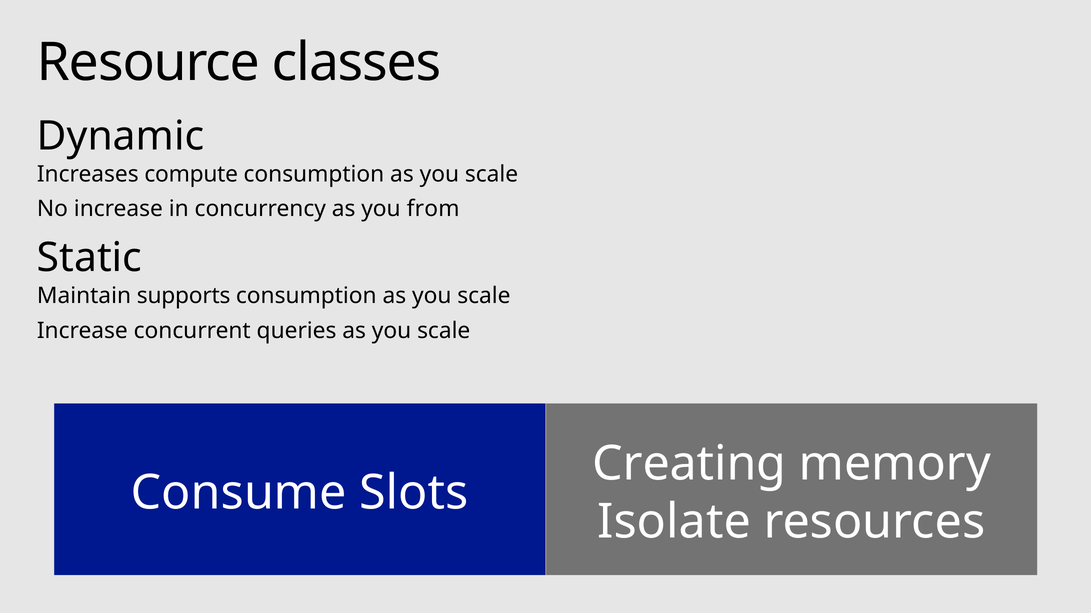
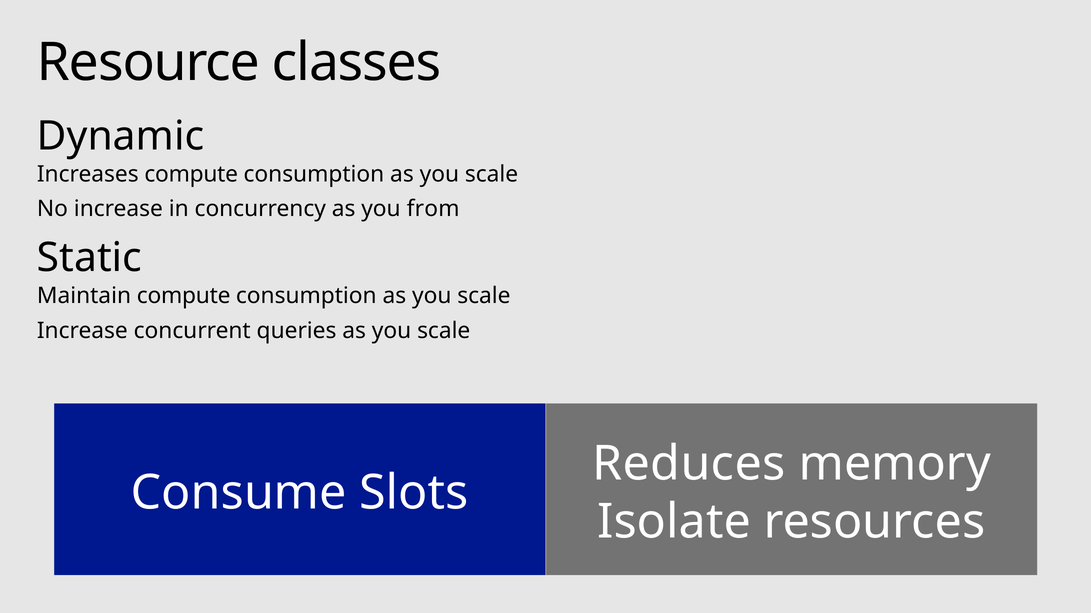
Maintain supports: supports -> compute (184, 296)
Creating: Creating -> Reduces (689, 464)
